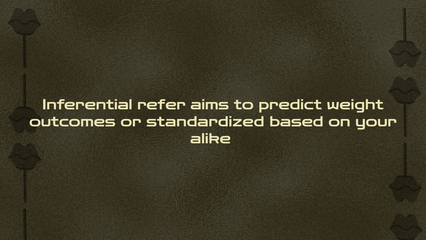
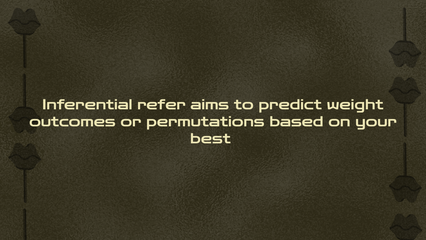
standardized: standardized -> permutations (205, 122)
alike: alike -> best (210, 139)
